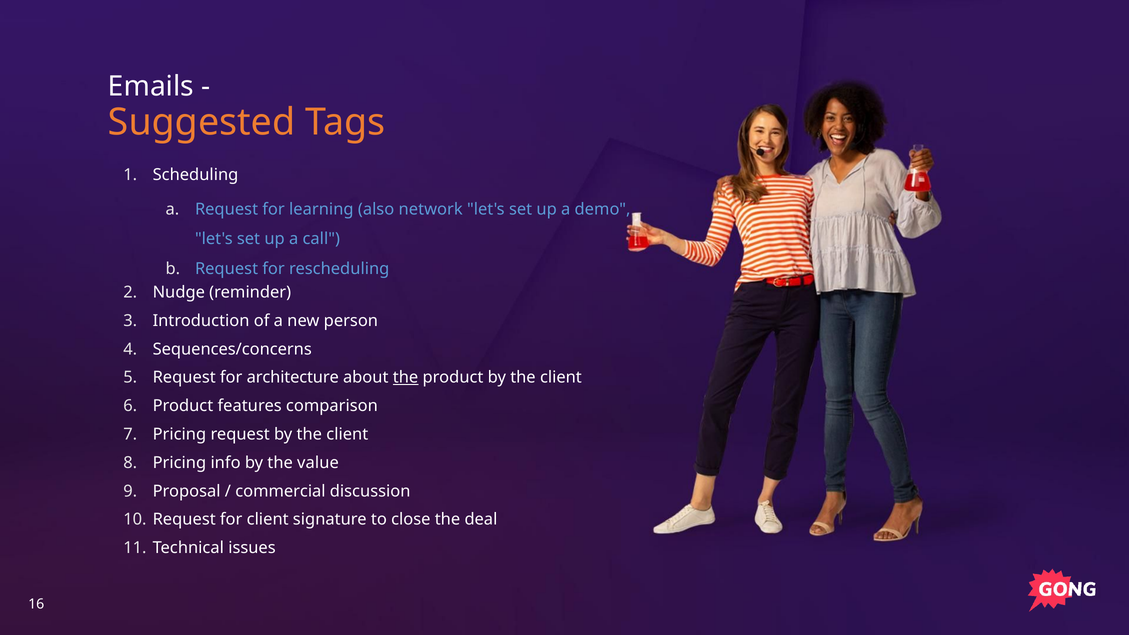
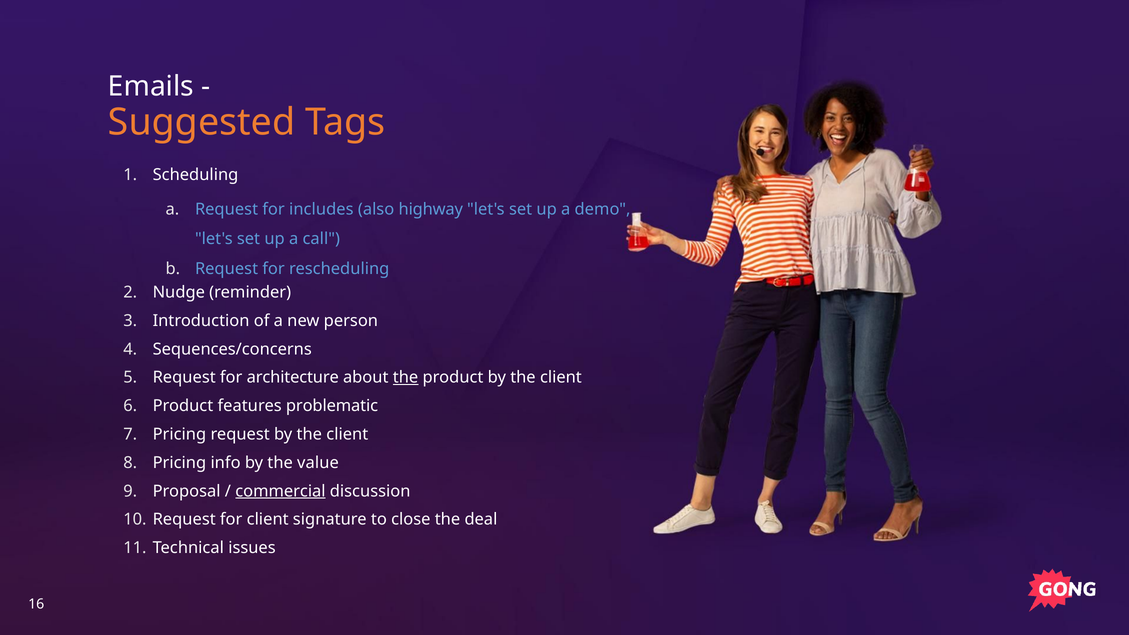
learning: learning -> includes (321, 209)
network: network -> highway (431, 209)
comparison: comparison -> problematic (332, 406)
commercial underline: none -> present (280, 491)
